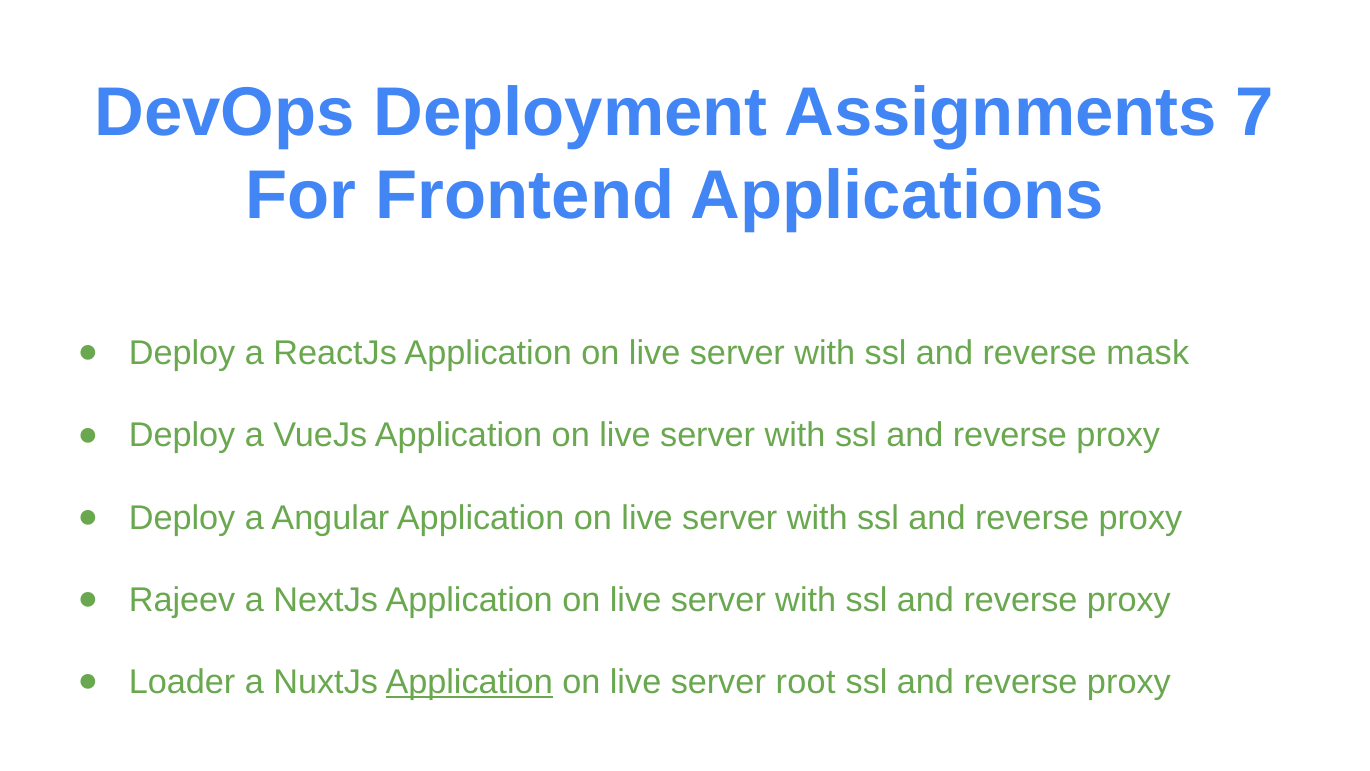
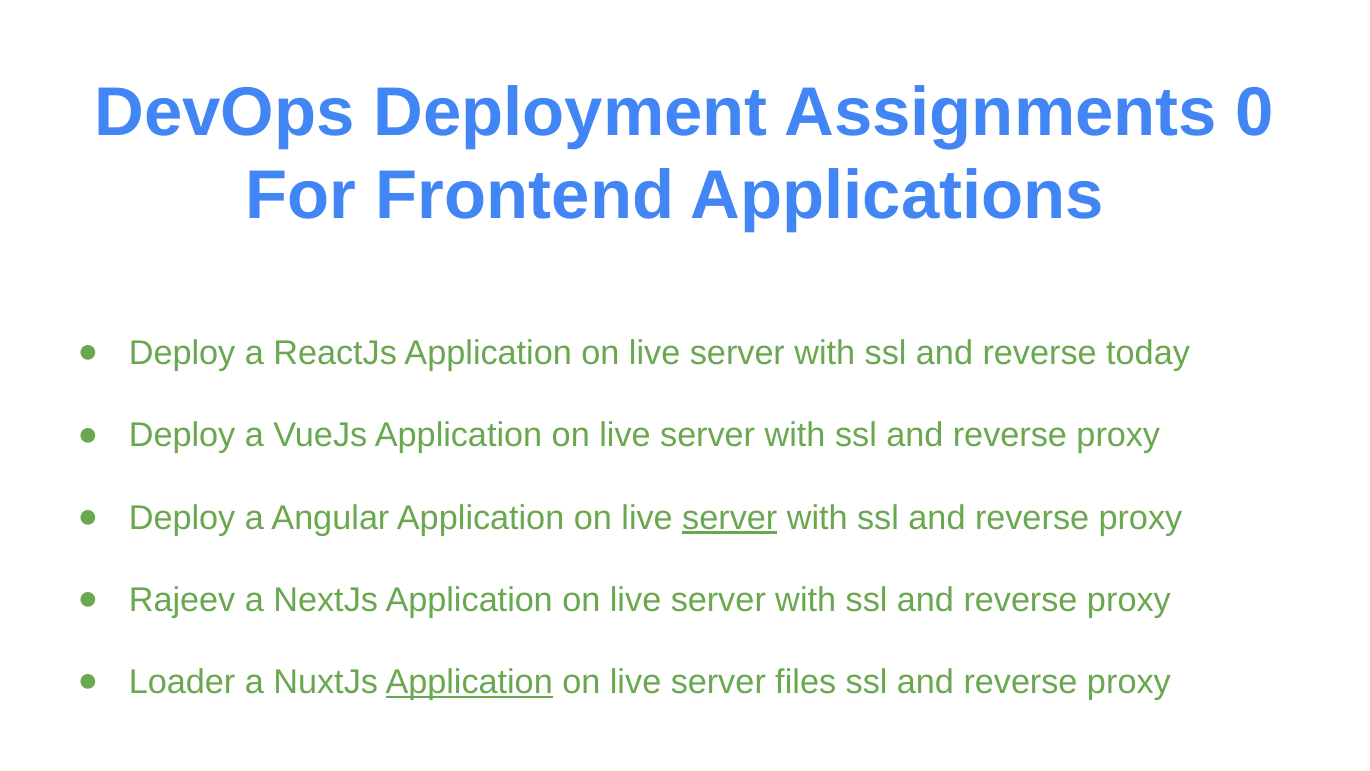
7: 7 -> 0 (1255, 113)
mask: mask -> today (1148, 353)
server underline: none -> present (730, 518)
root: root -> files (806, 682)
